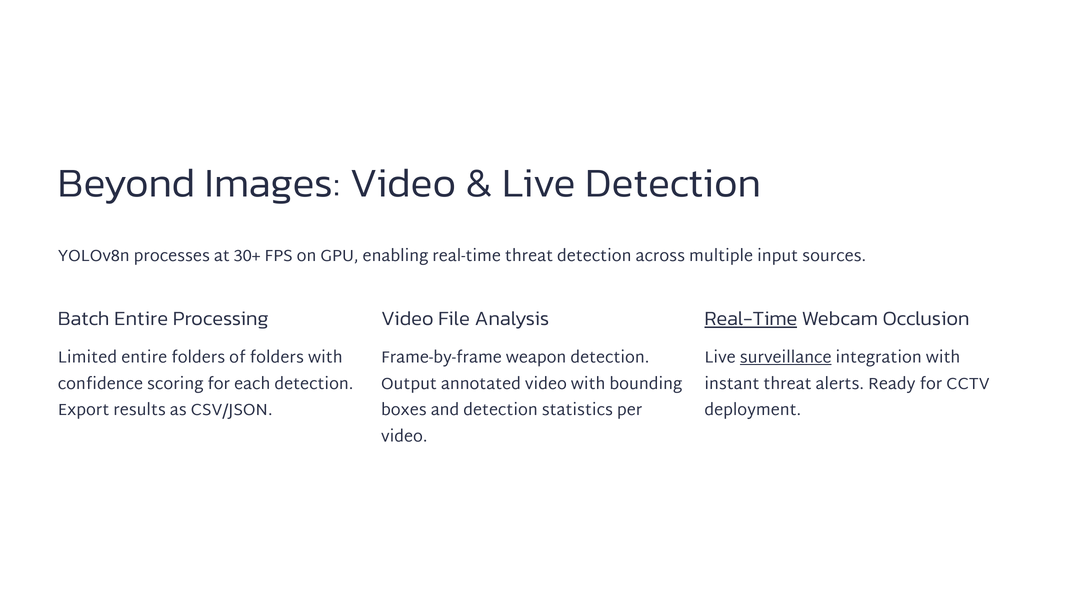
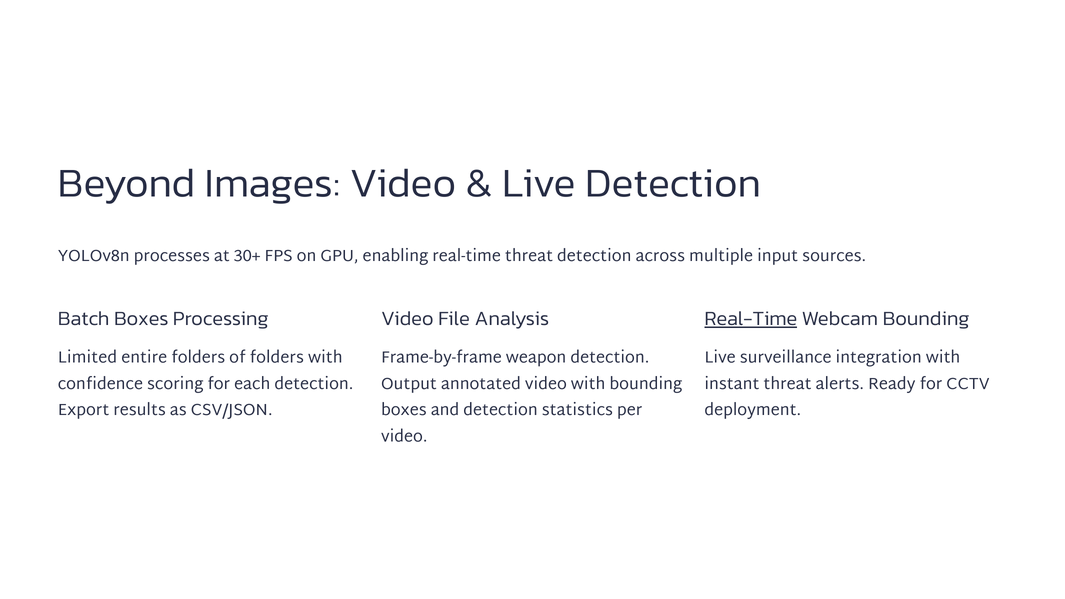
Batch Entire: Entire -> Boxes (141, 319)
Webcam Occlusion: Occlusion -> Bounding (926, 319)
surveillance underline: present -> none (786, 357)
